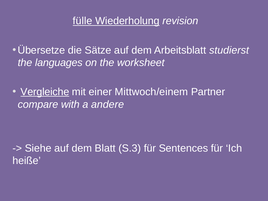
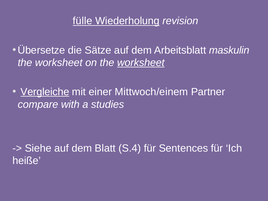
studierst: studierst -> maskulin (229, 50)
languages: languages -> worksheet (59, 63)
worksheet underline: none -> present (141, 63)
andere: andere -> studies (108, 104)
S.3: S.3 -> S.4 (130, 148)
